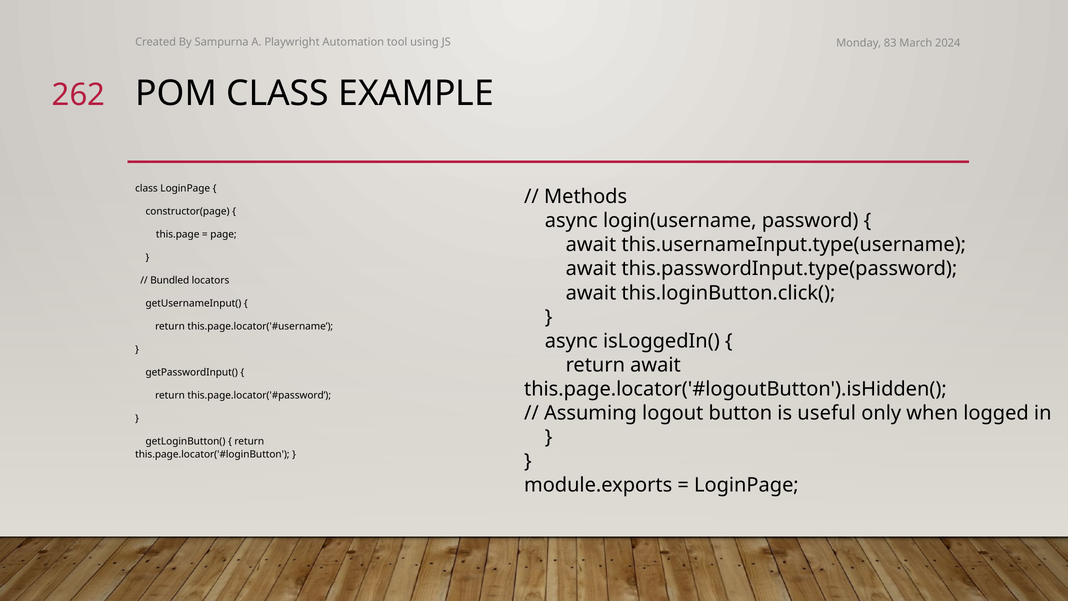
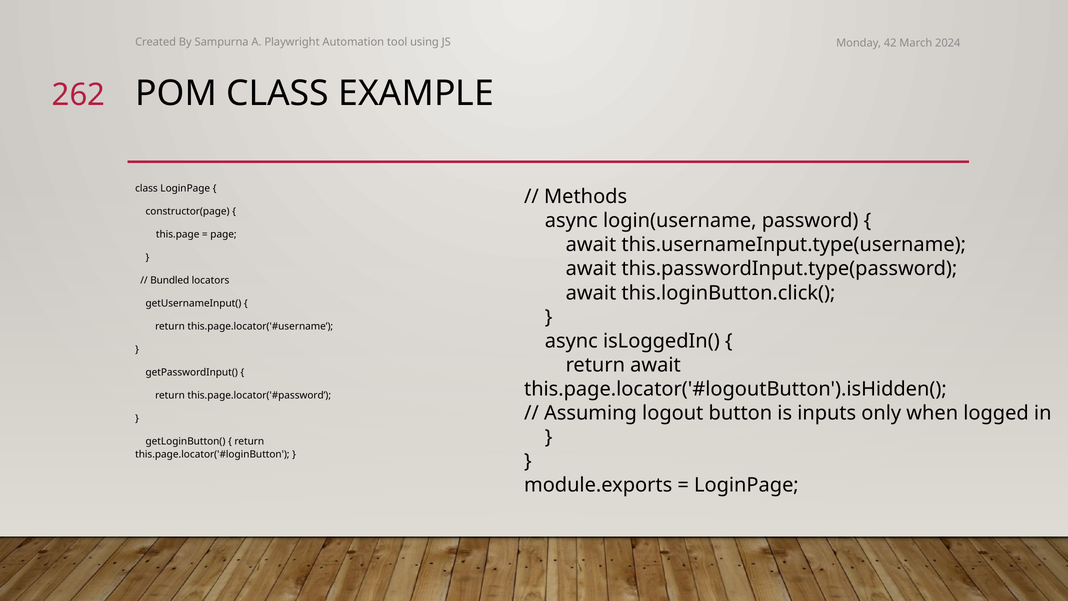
83: 83 -> 42 (890, 43)
useful: useful -> inputs (827, 413)
